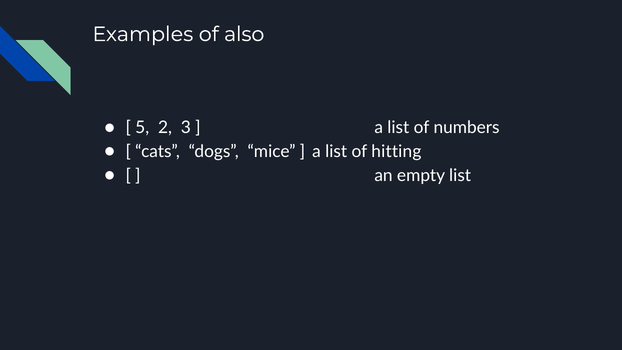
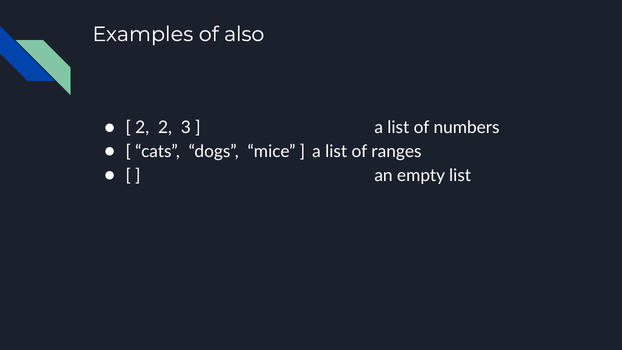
5: 5 -> 2 (142, 128)
hitting: hitting -> ranges (396, 151)
